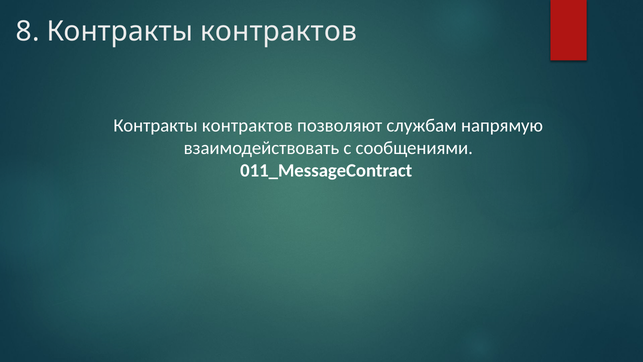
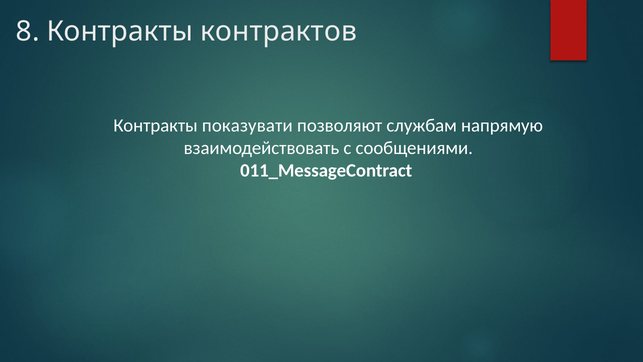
контрактов: контрактов -> показувати (247, 126)
